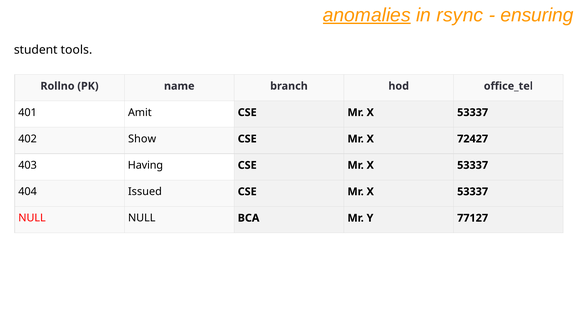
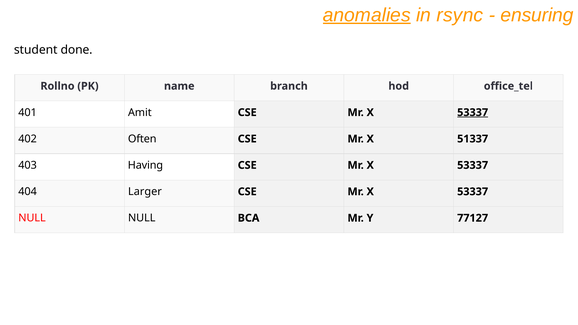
tools: tools -> done (77, 50)
53337 underline: none -> present (473, 112)
Show: Show -> Often (142, 139)
72427: 72427 -> 51337 (473, 139)
Issued: Issued -> Larger (145, 192)
